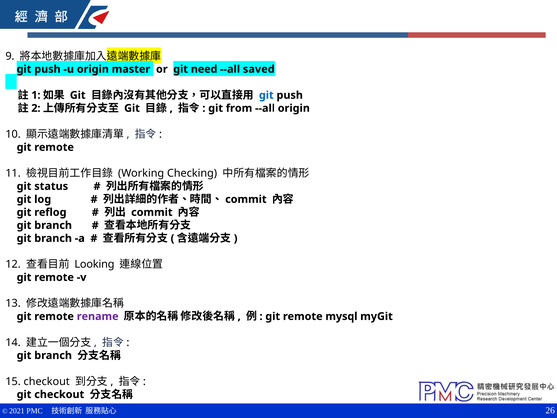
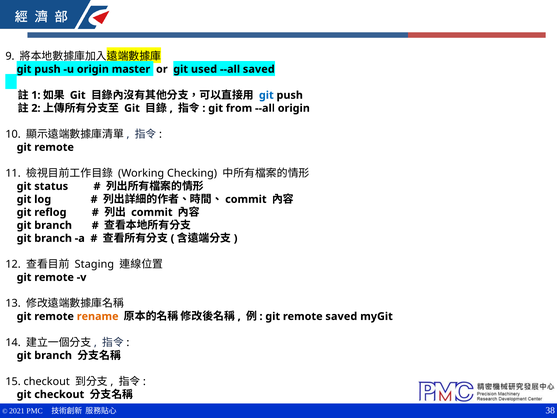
need: need -> used (204, 69)
Looking: Looking -> Staging (94, 264)
rename colour: purple -> orange (98, 316)
remote mysql: mysql -> saved (341, 316)
26: 26 -> 38 (550, 410)
